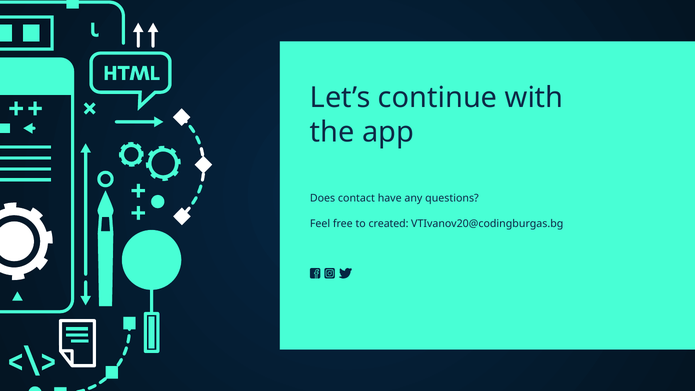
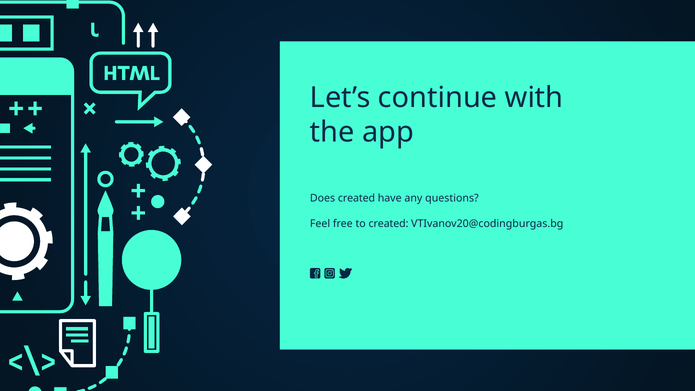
Does contact: contact -> created (357, 198)
